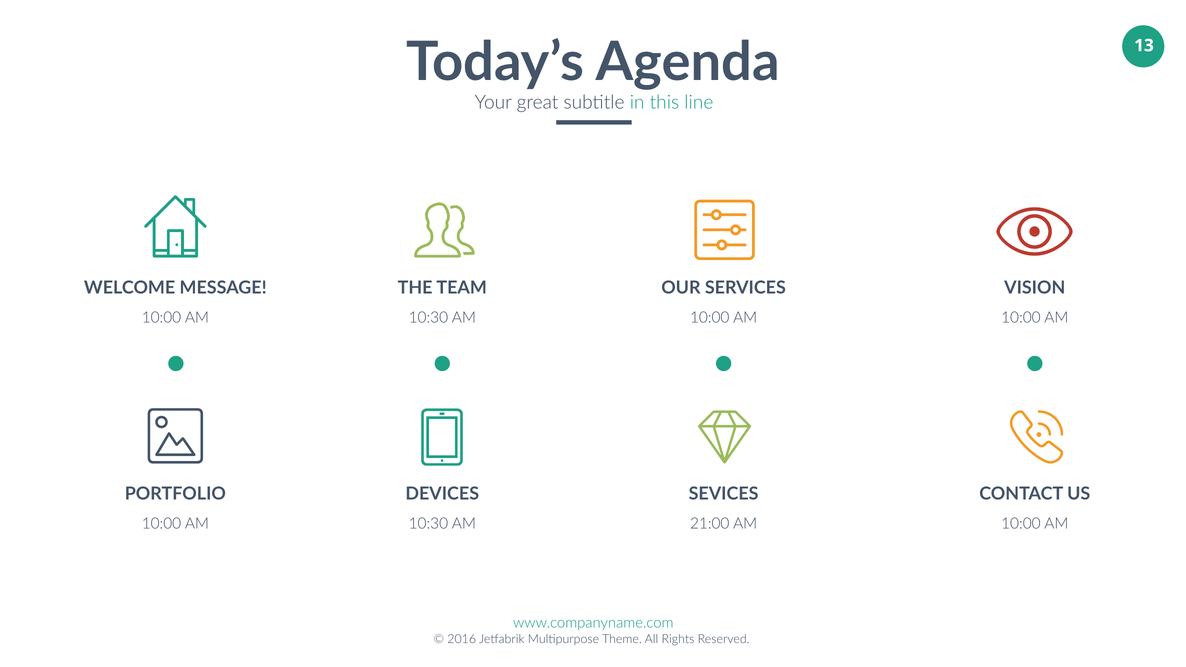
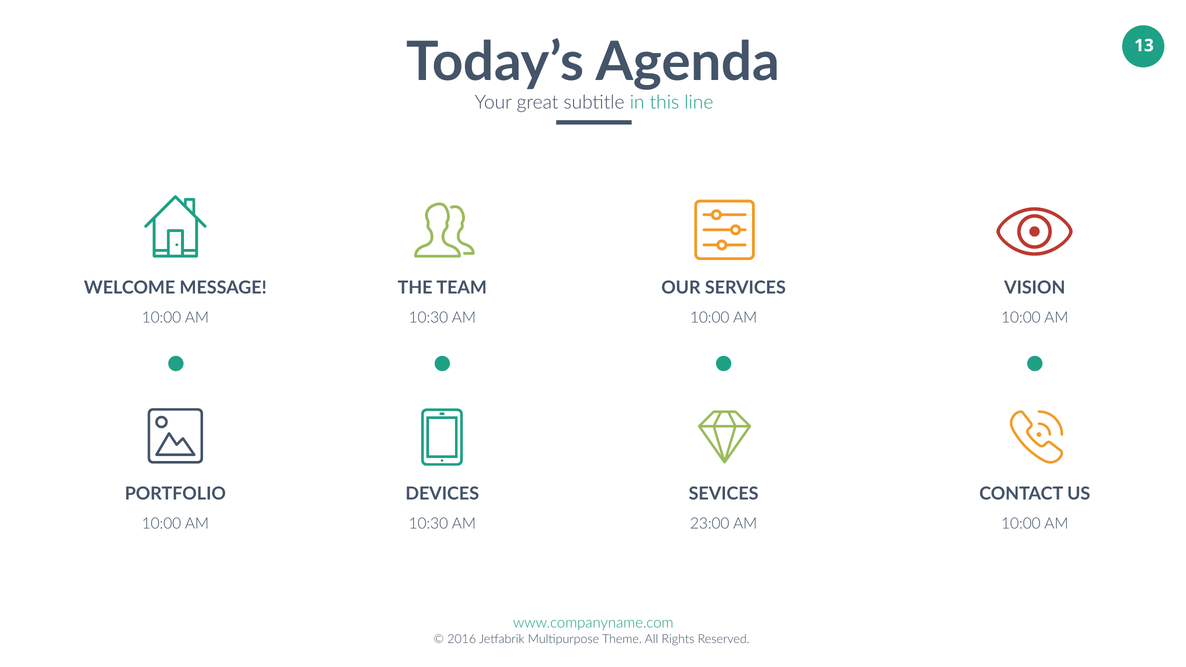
21:00: 21:00 -> 23:00 (710, 524)
